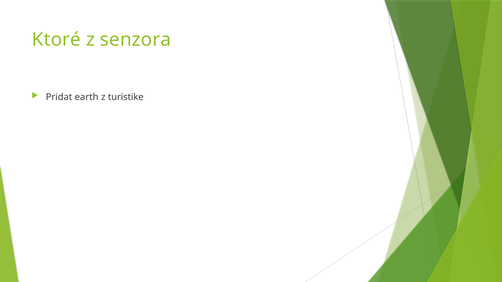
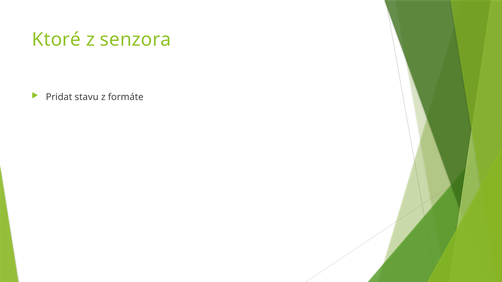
earth: earth -> stavu (87, 97)
turistike: turistike -> formáte (126, 97)
